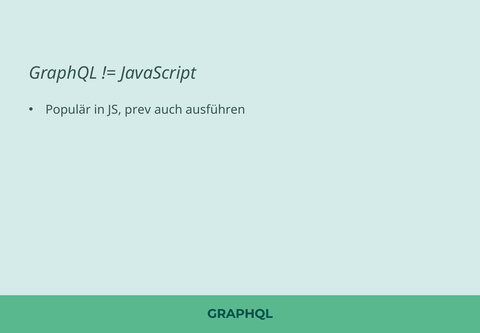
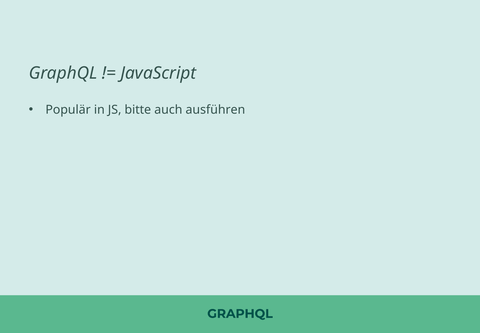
prev: prev -> bitte (138, 110)
